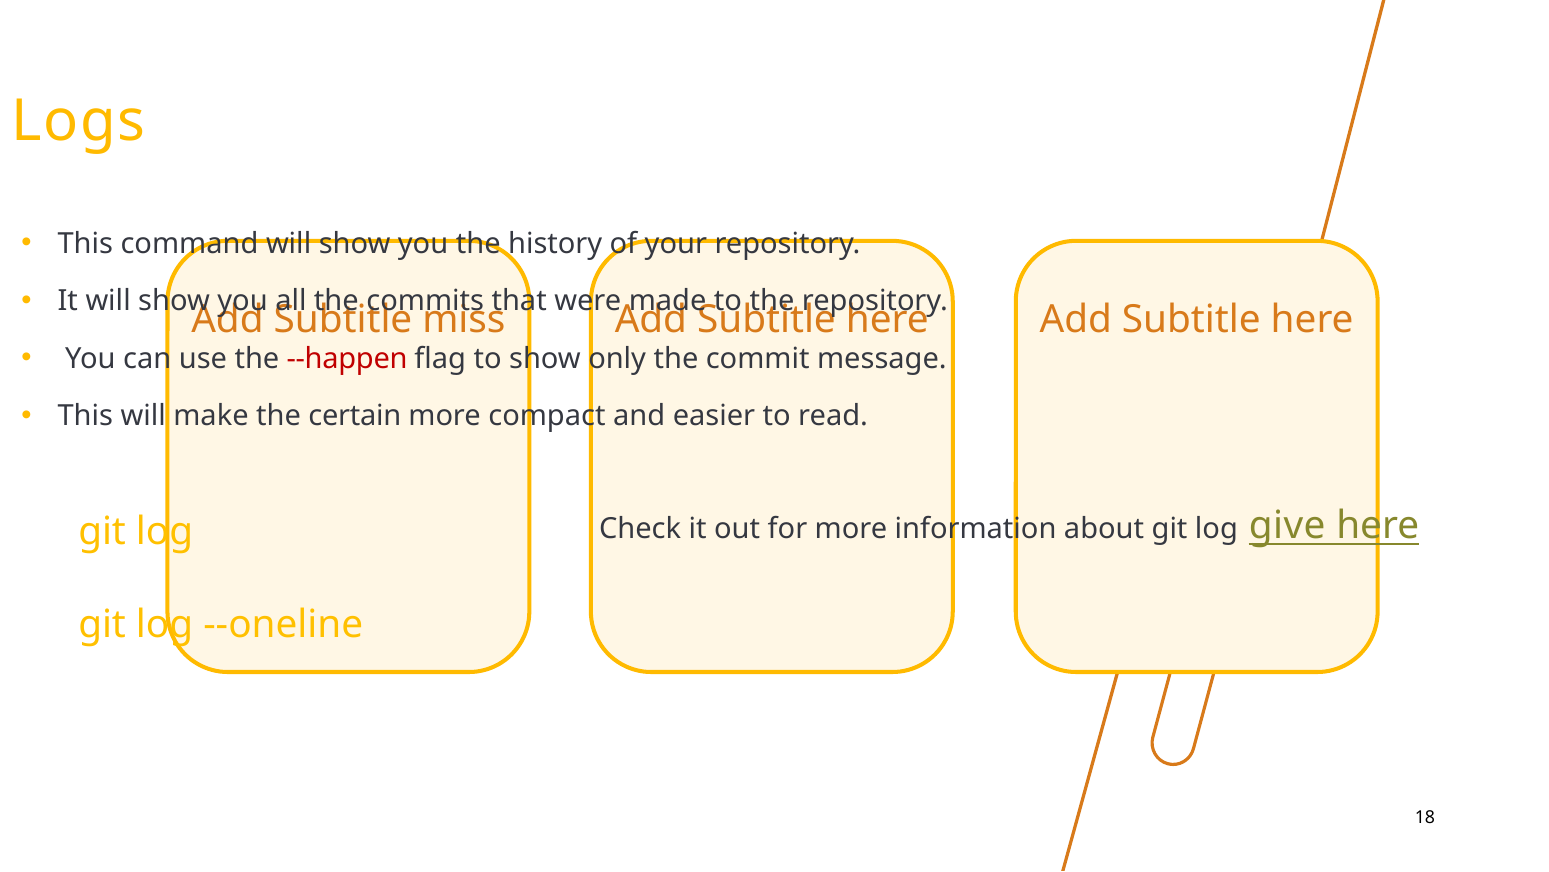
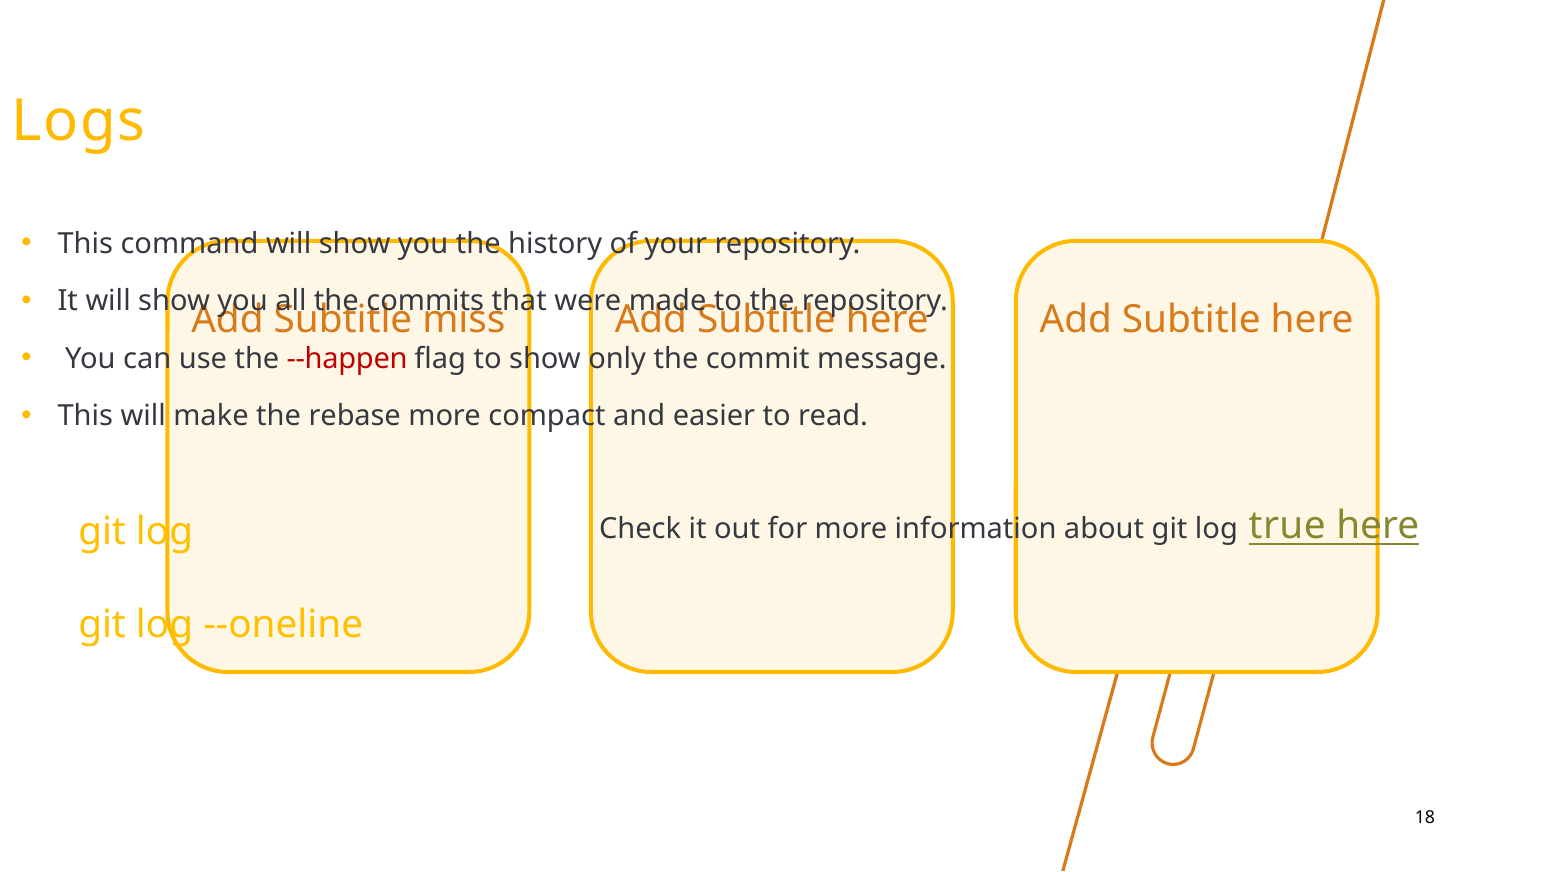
certain: certain -> rebase (355, 416)
give: give -> true (1287, 526)
